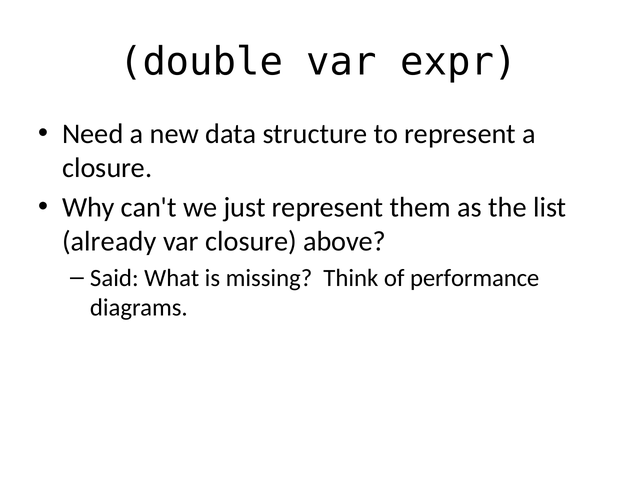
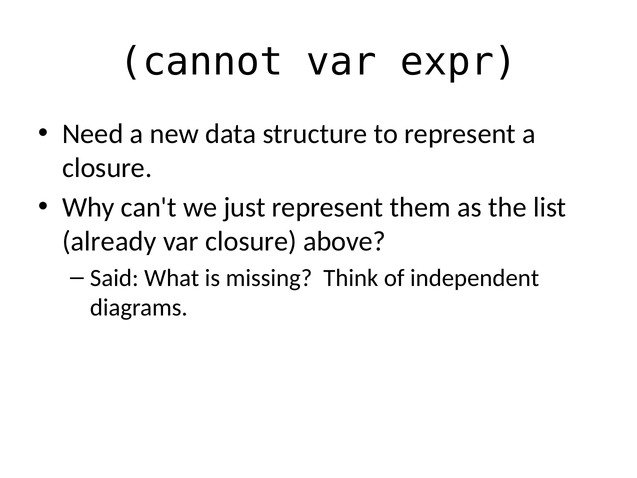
double: double -> cannot (201, 62)
performance: performance -> independent (475, 278)
